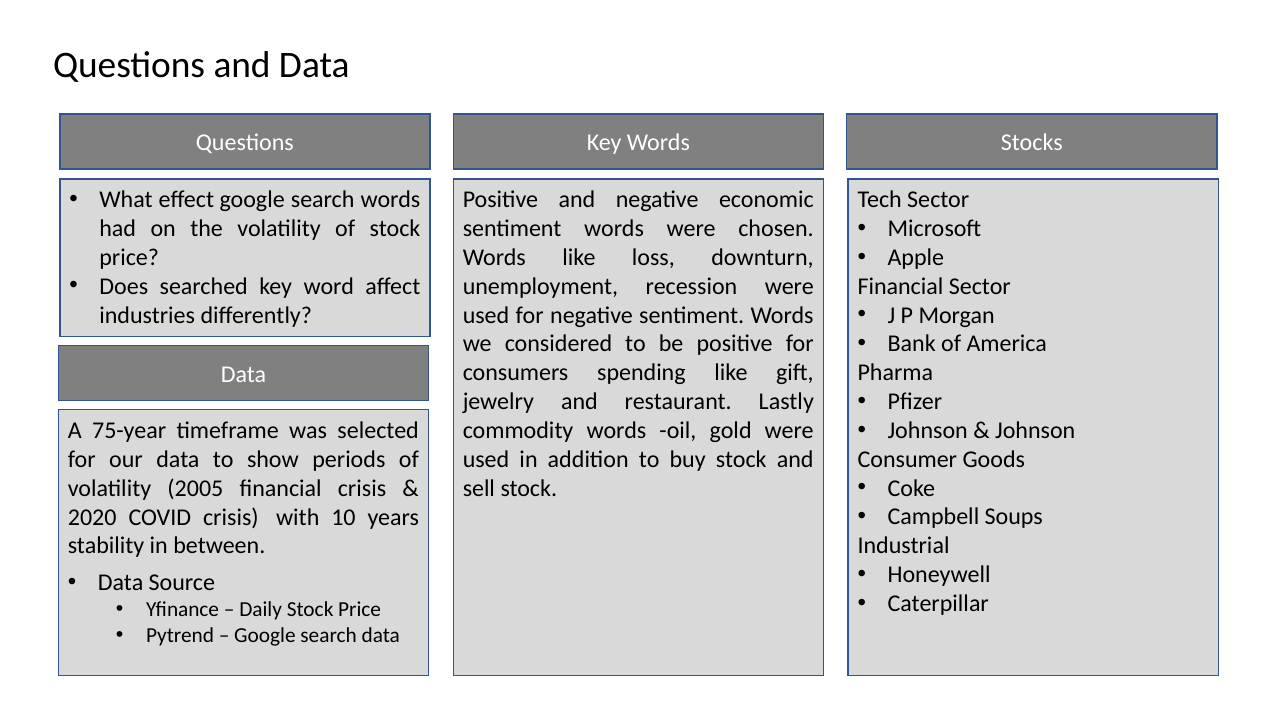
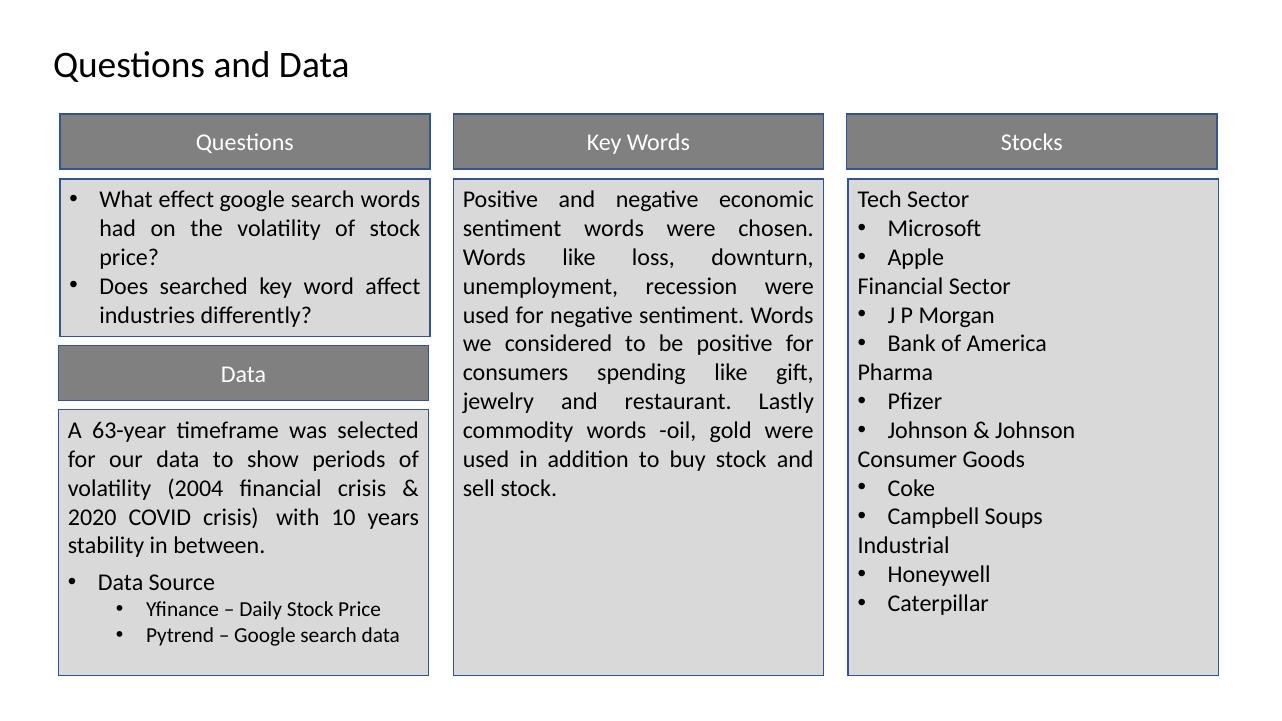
75-year: 75-year -> 63-year (129, 431)
2005: 2005 -> 2004 (195, 488)
